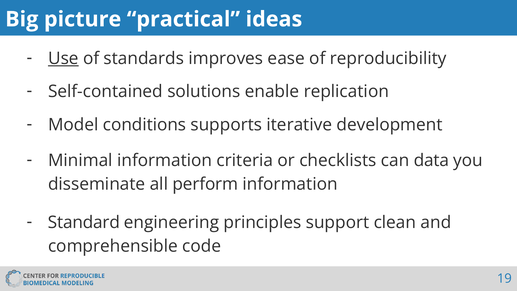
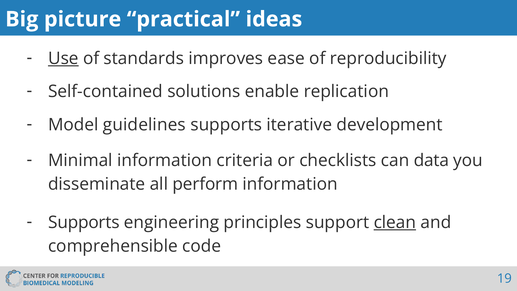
conditions: conditions -> guidelines (144, 125)
Standard: Standard -> Supports (84, 222)
clean underline: none -> present (395, 222)
